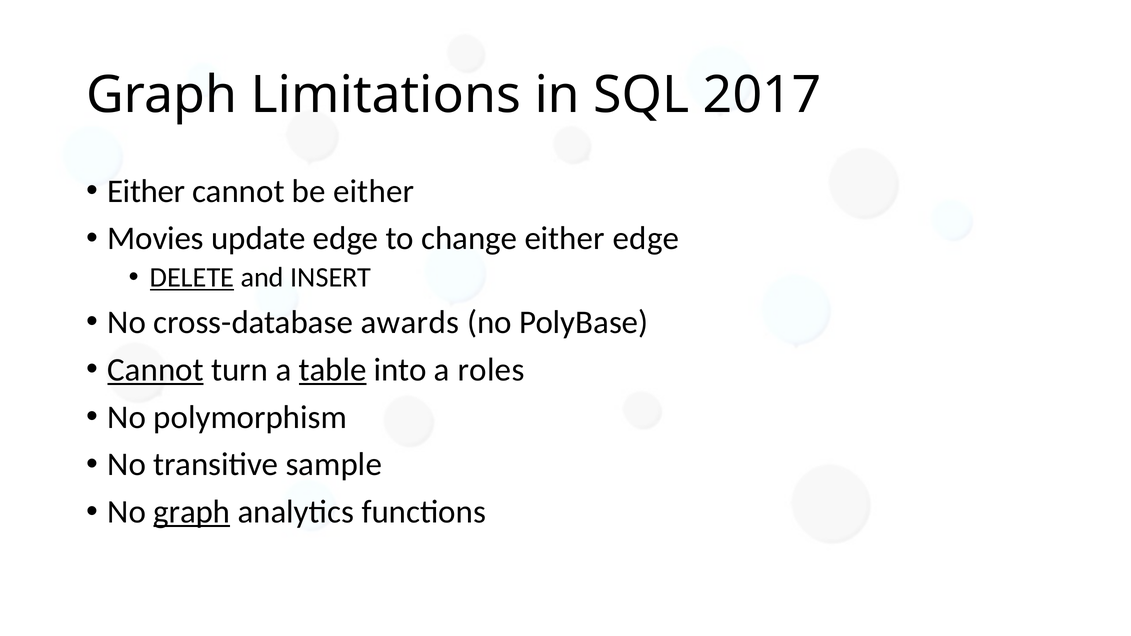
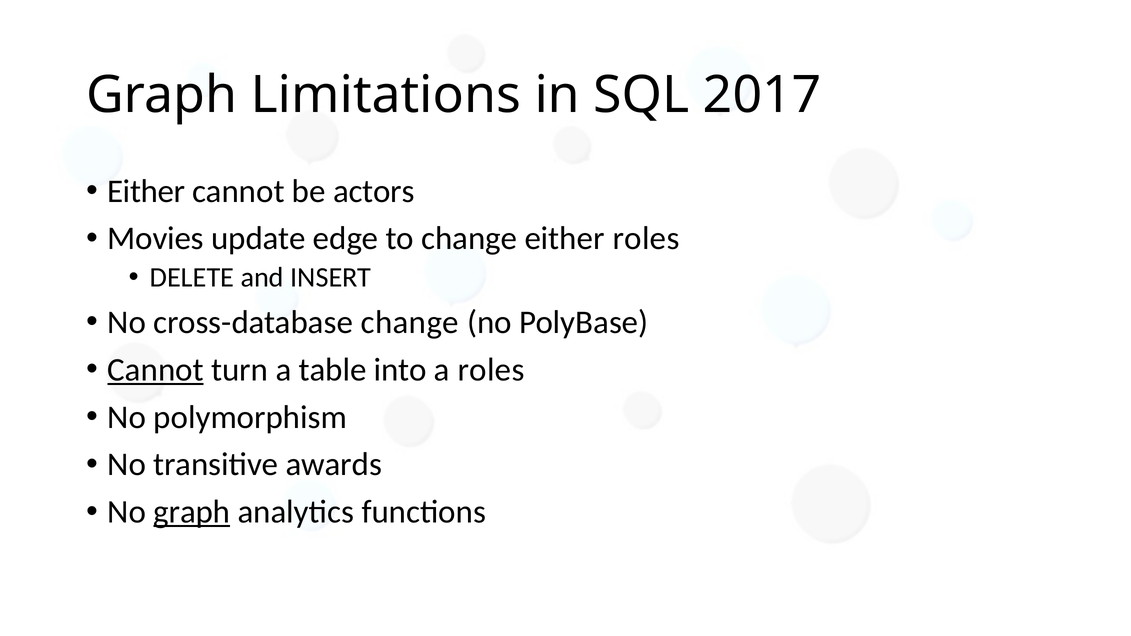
be either: either -> actors (374, 191)
either edge: edge -> roles (646, 239)
DELETE underline: present -> none (192, 278)
cross-database awards: awards -> change (410, 322)
table underline: present -> none (333, 370)
sample: sample -> awards (334, 465)
